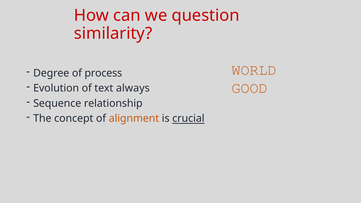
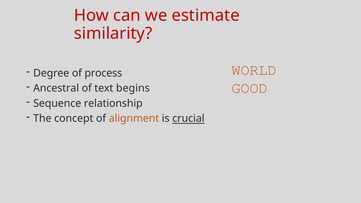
question: question -> estimate (206, 16)
Evolution: Evolution -> Ancestral (56, 88)
always: always -> begins (133, 88)
